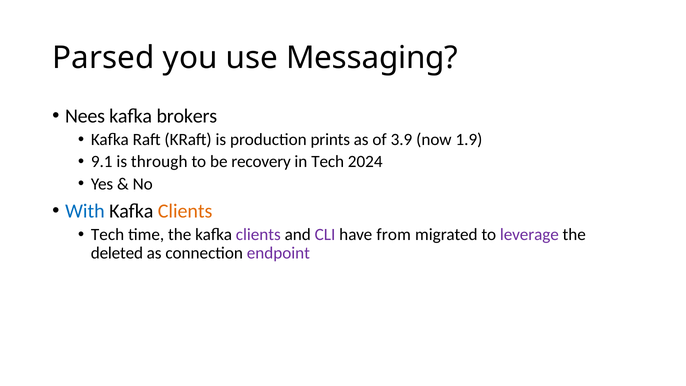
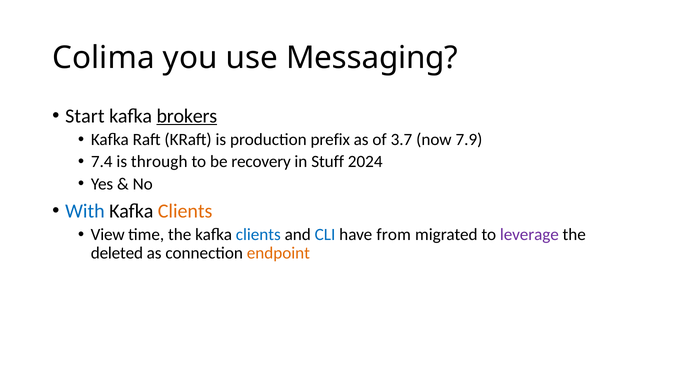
Parsed: Parsed -> Colima (104, 58)
Nees: Nees -> Start (85, 116)
brokers underline: none -> present (187, 116)
prints: prints -> prefix (330, 140)
3.9: 3.9 -> 3.7 (401, 140)
1.9: 1.9 -> 7.9 (469, 140)
9.1: 9.1 -> 7.4 (102, 162)
in Tech: Tech -> Stuff (328, 162)
Tech: Tech -> View (108, 235)
clients colour: purple -> blue (258, 235)
CLI colour: purple -> blue (325, 235)
endpoint colour: purple -> orange (278, 253)
